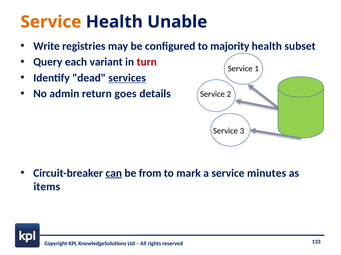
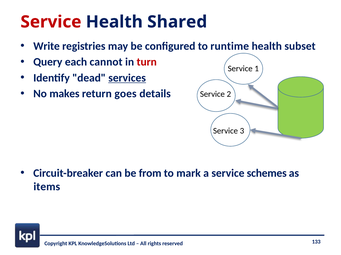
Service colour: orange -> red (51, 22)
Unable: Unable -> Shared (177, 22)
majority: majority -> runtime (230, 46)
variant: variant -> cannot (106, 62)
admin: admin -> makes (64, 94)
can underline: present -> none (114, 174)
minutes: minutes -> schemes (267, 174)
